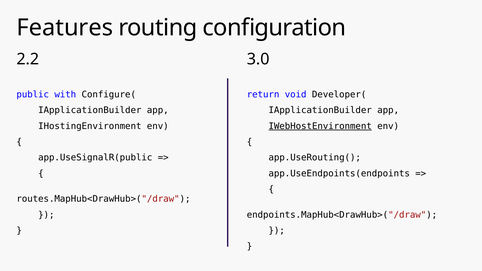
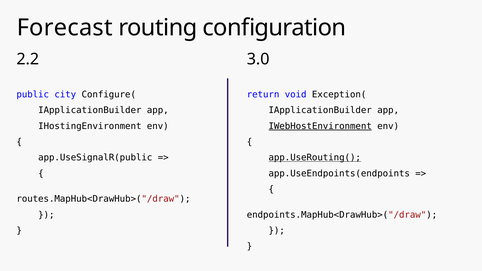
Features: Features -> Forecast (65, 28)
with: with -> city (65, 95)
Developer(: Developer( -> Exception( (339, 95)
app.UseRouting( underline: none -> present (315, 158)
